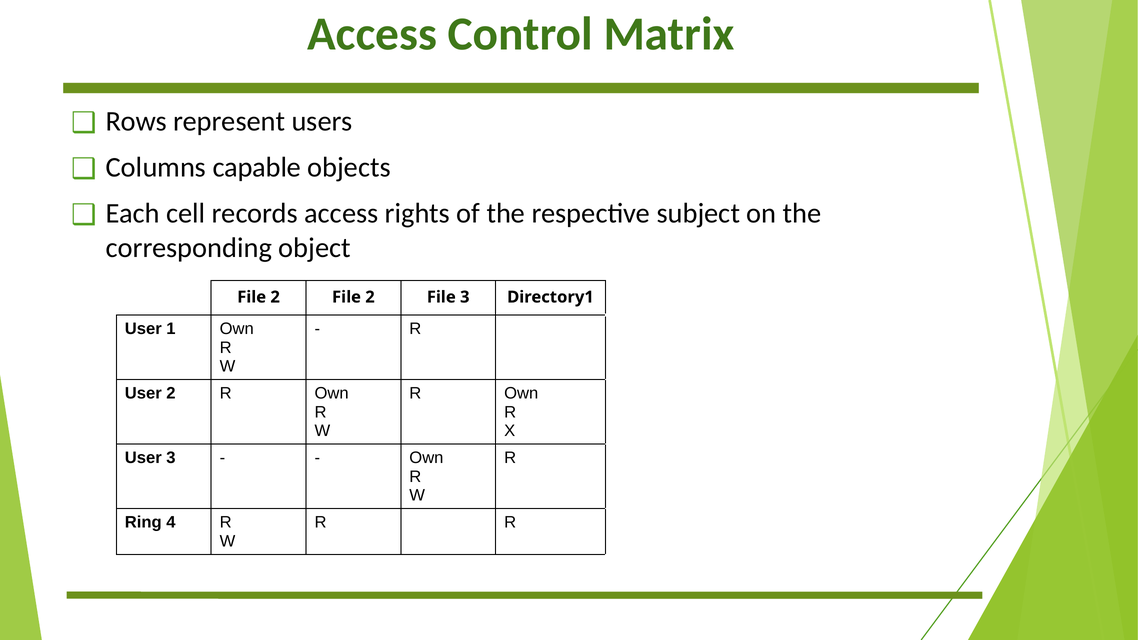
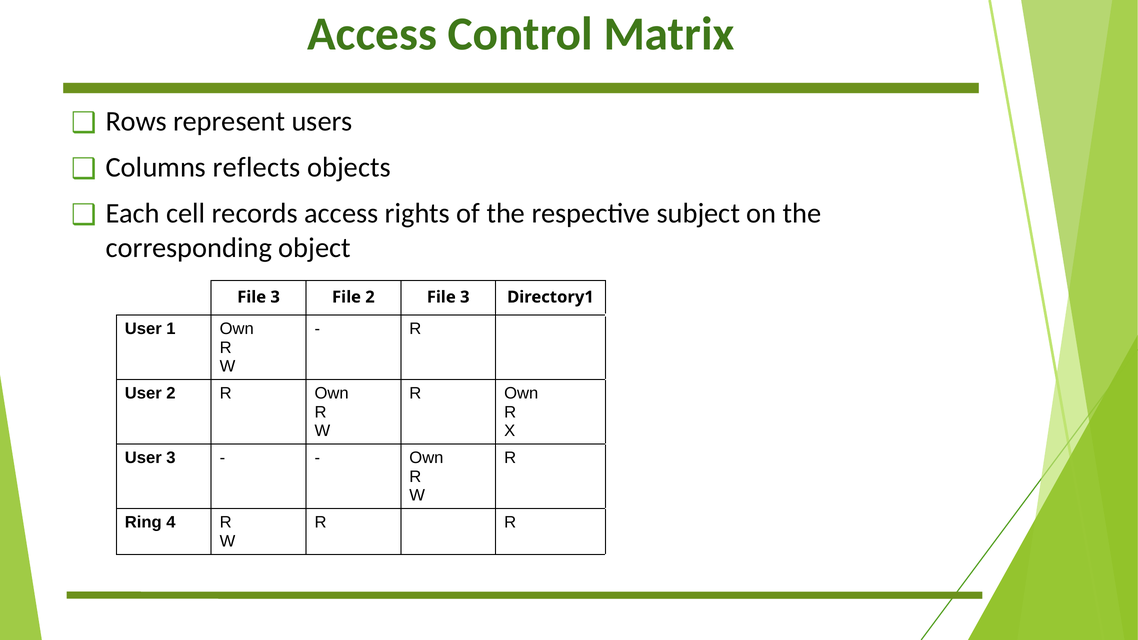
capable: capable -> reflects (257, 168)
2: 2 -> 3 (275, 297)
